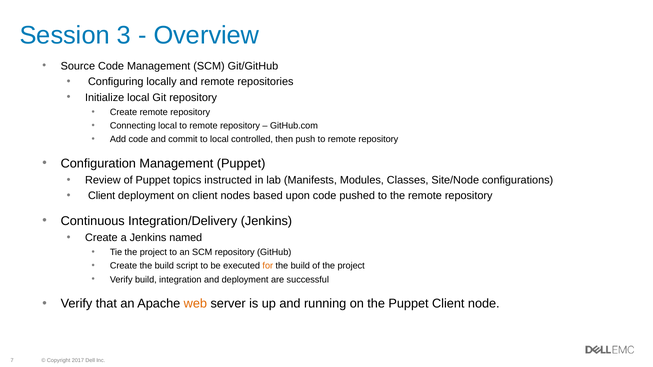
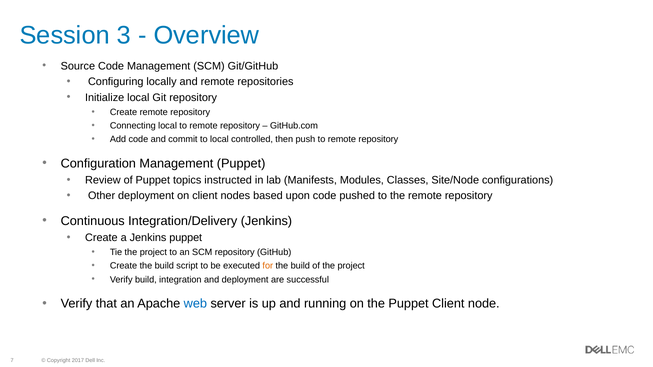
Client: Client -> Other (102, 196)
Jenkins named: named -> puppet (186, 238)
web colour: orange -> blue (195, 304)
